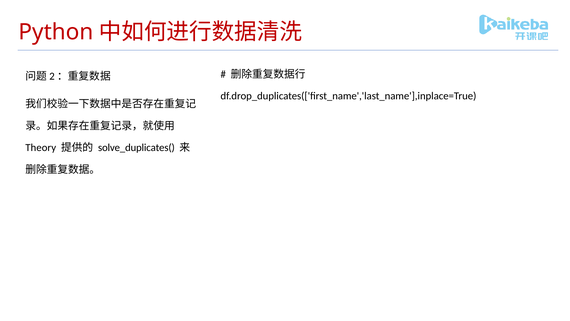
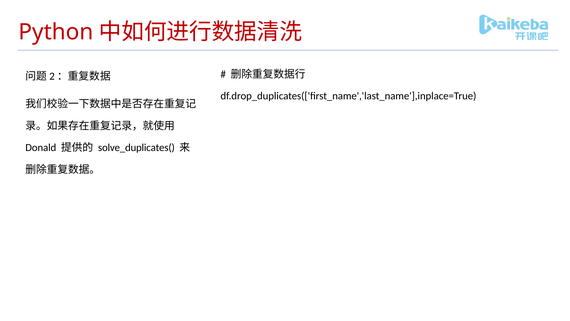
Theory: Theory -> Donald (41, 148)
